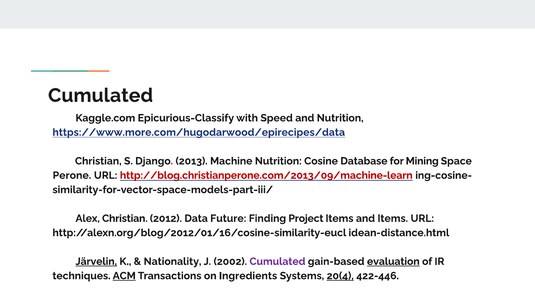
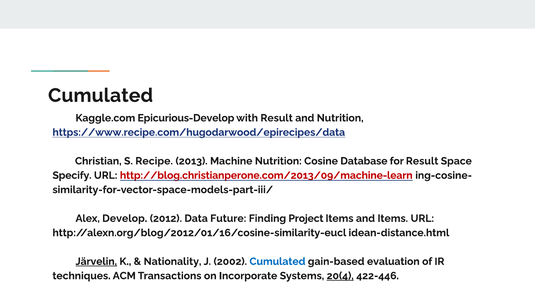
Epicurious-Classify: Epicurious-Classify -> Epicurious-Develop (186, 118)
with Speed: Speed -> Result (277, 118)
https://www.more.com/hugodarwood/epirecipes/data: https://www.more.com/hugodarwood/epirecipes/data -> https://www.recipe.com/hugodarwood/epirecipes/data (199, 132)
Django: Django -> Recipe (154, 161)
for Mining: Mining -> Result (422, 161)
Perone: Perone -> Specify (72, 175)
Alex Christian: Christian -> Develop (125, 218)
Cumulated colour: purple -> blue (277, 261)
evaluation underline: present -> none (393, 261)
ACM underline: present -> none (124, 276)
Ingredients: Ingredients -> Incorporate (248, 276)
